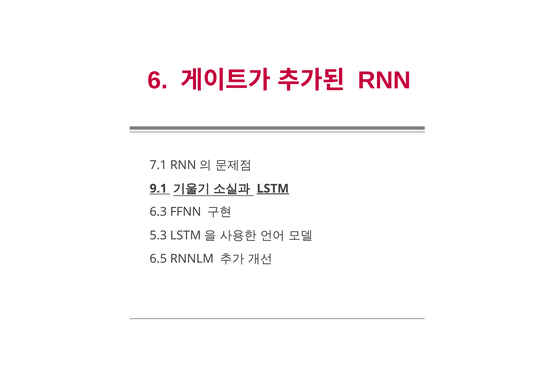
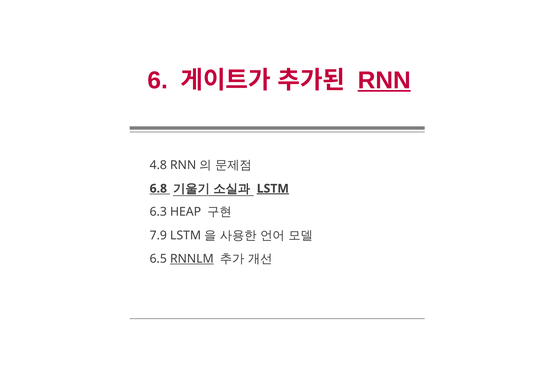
RNN underline: none -> present (384, 80)
7.1: 7.1 -> 4.8 (158, 165)
9.1: 9.1 -> 6.8 (158, 189)
FFNN: FFNN -> HEAP (186, 212)
5.3: 5.3 -> 7.9 (158, 235)
RNNLM underline: none -> present (192, 259)
